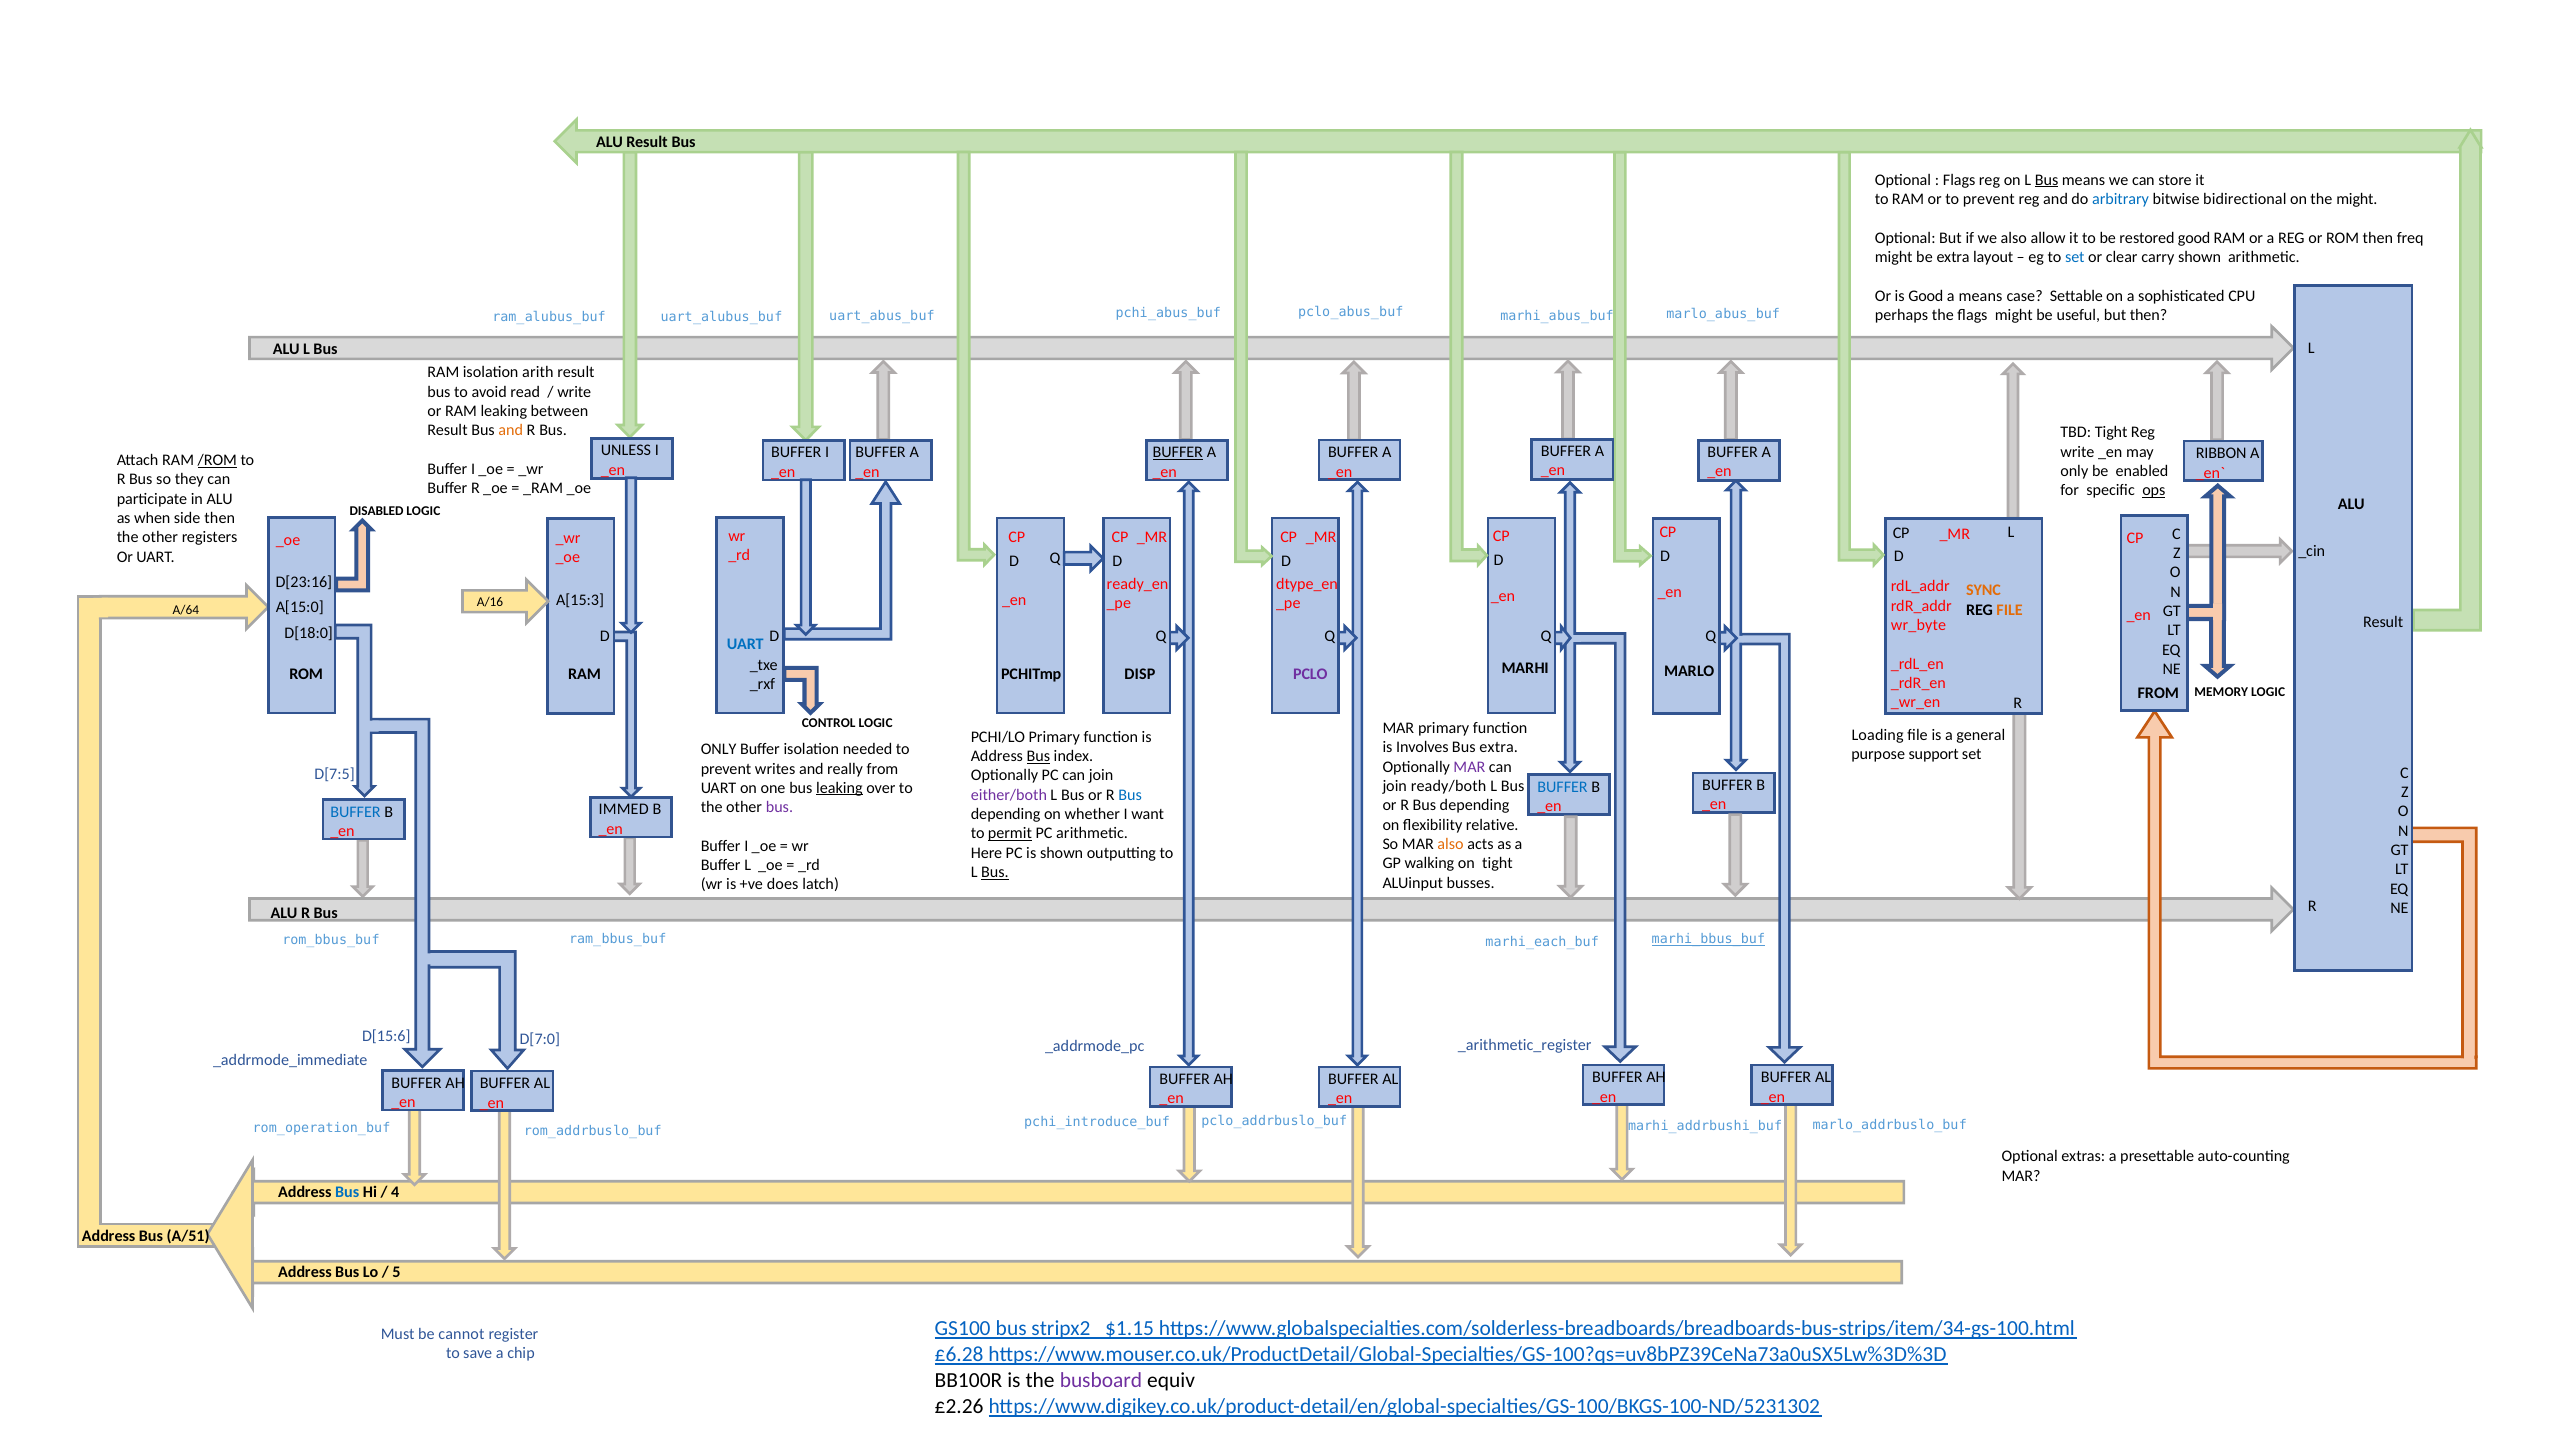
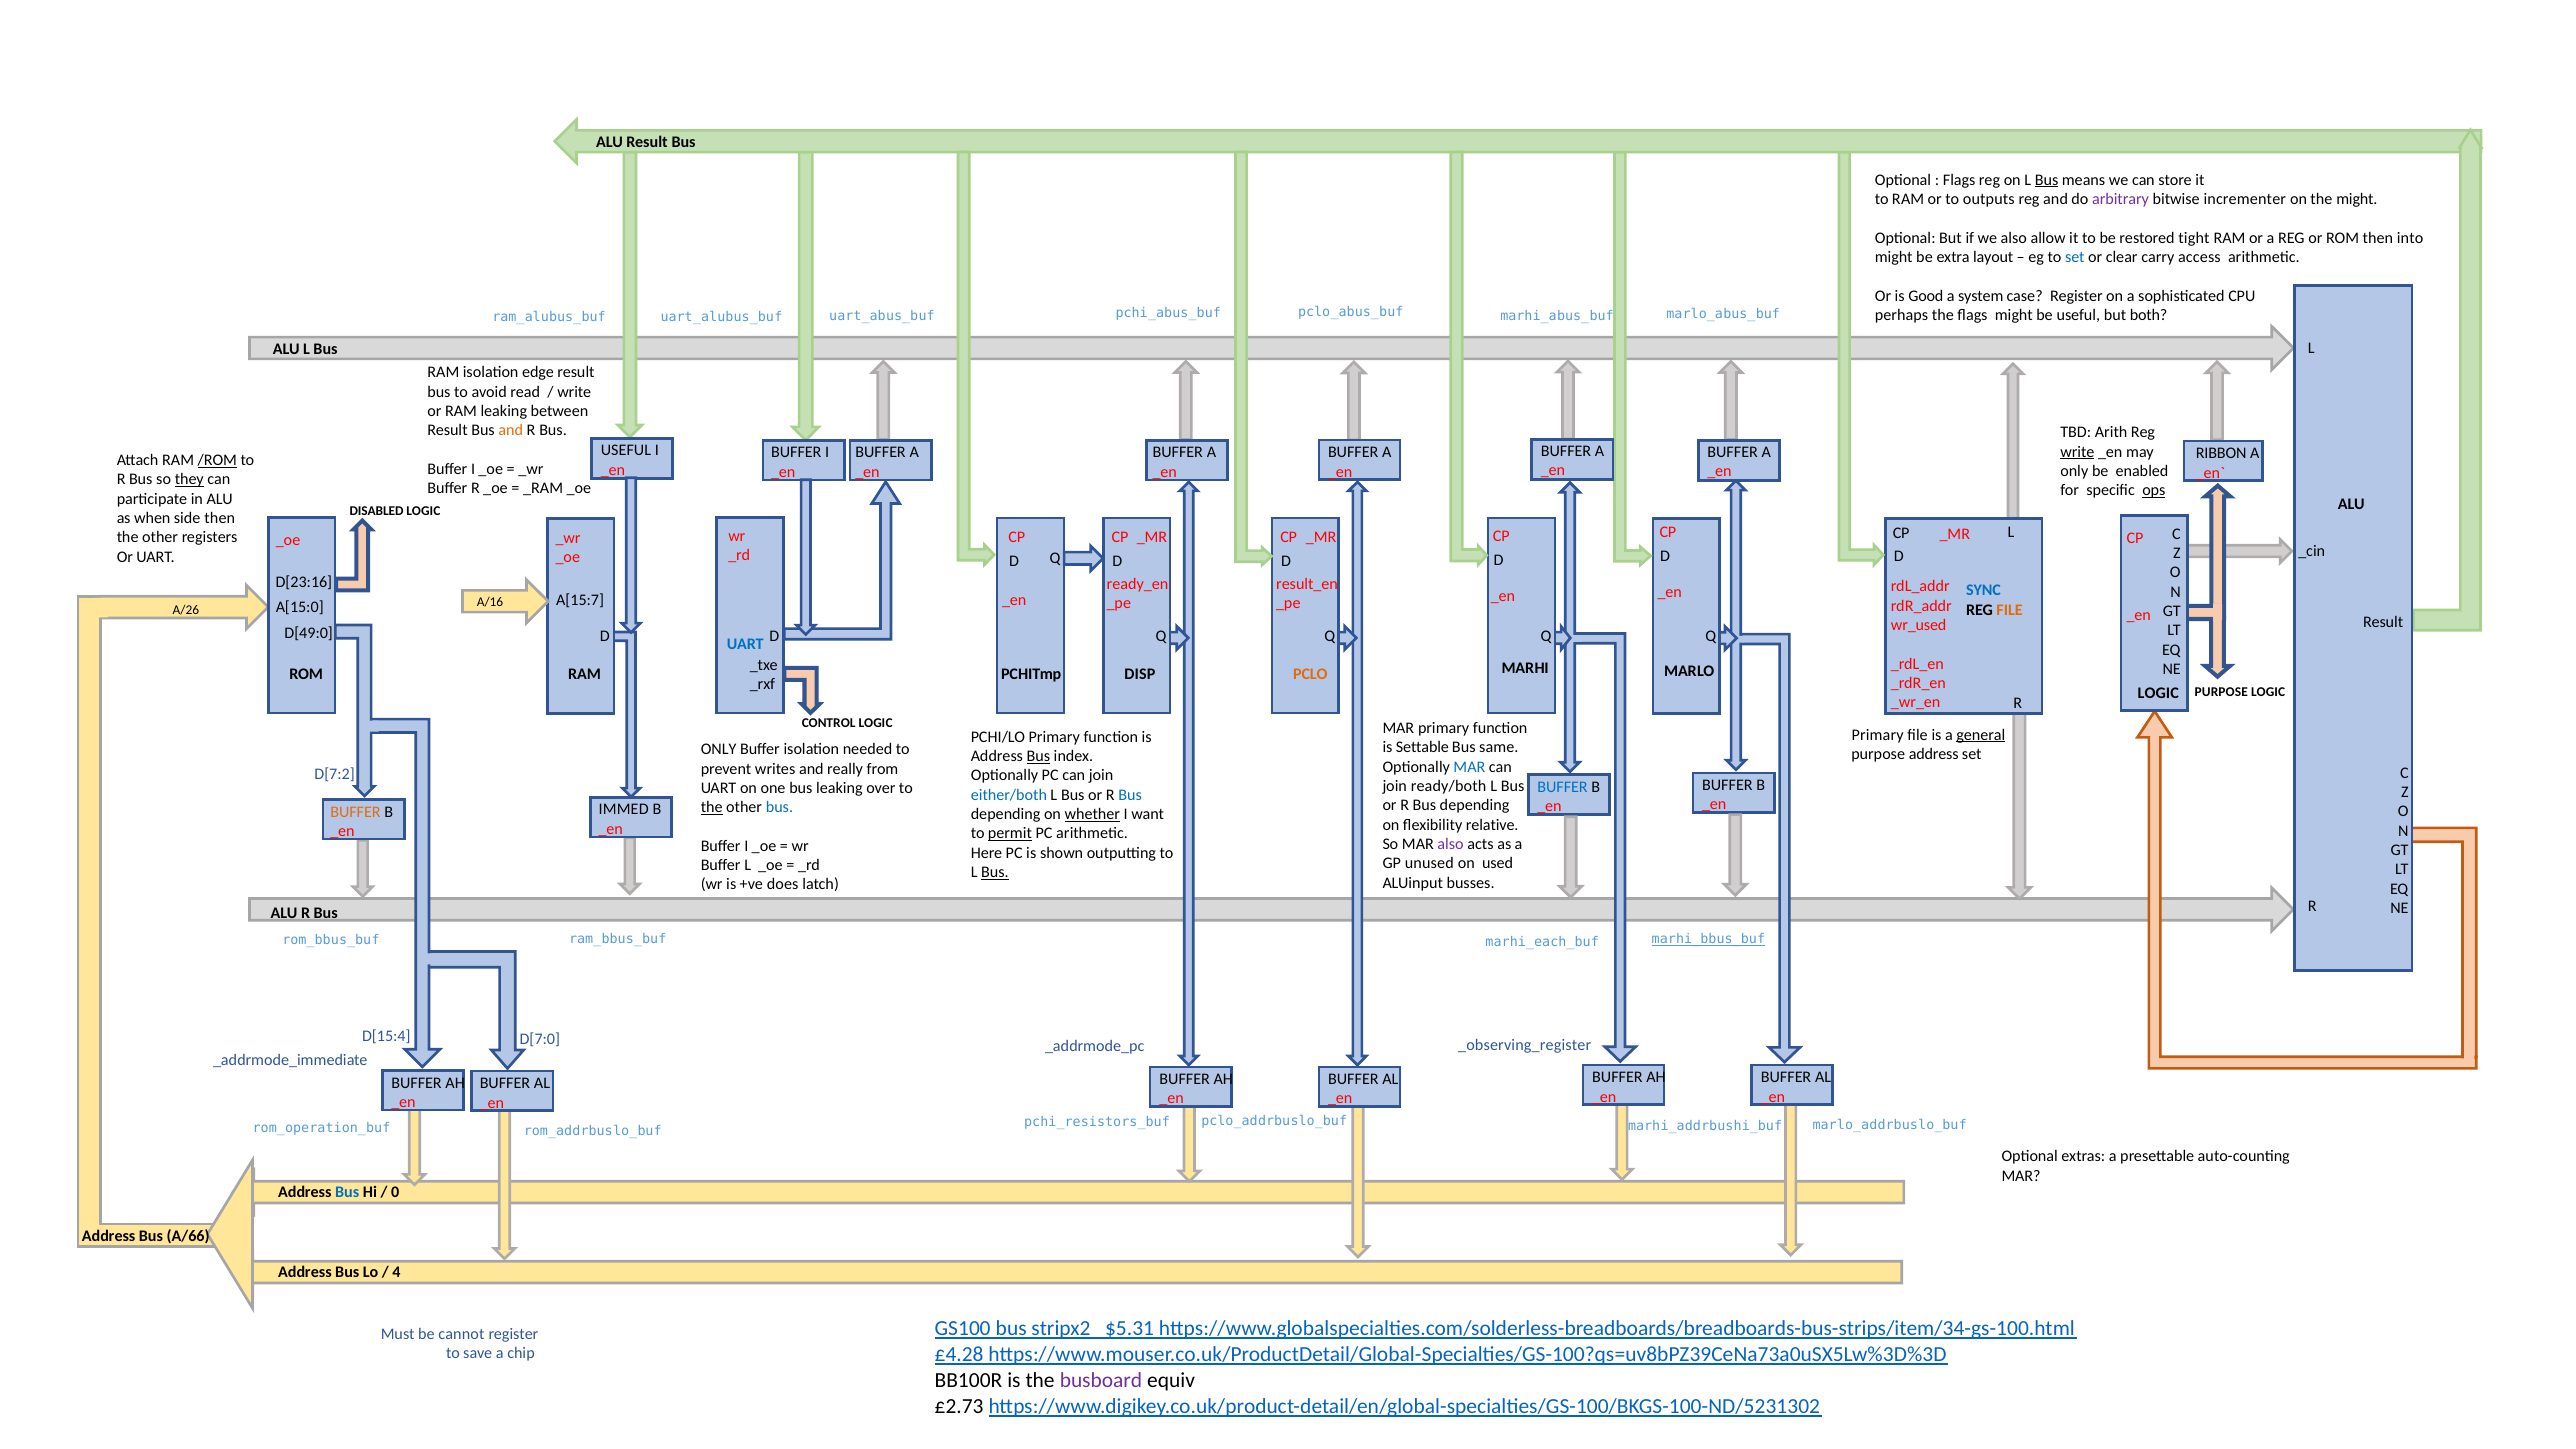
or to prevent: prevent -> outputs (1989, 199)
arbitrary colour: blue -> purple (2121, 199)
bidirectional: bidirectional -> incrementer (2245, 199)
restored good: good -> tight (2194, 238)
freq: freq -> into (2410, 238)
carry shown: shown -> access (2199, 257)
a means: means -> system (1981, 296)
case Settable: Settable -> Register (2076, 296)
but then: then -> both (2149, 315)
arith: arith -> edge (538, 372)
TBD Tight: Tight -> Arith (2111, 433)
UNLESS: UNLESS -> USEFUL (626, 450)
write underline: none -> present (2077, 452)
BUFFER underline: present -> none (1178, 453)
they underline: none -> present (189, 479)
dtype_en: dtype_en -> result_en (1307, 584)
SYNC colour: orange -> blue (1983, 590)
A[15:3: A[15:3 -> A[15:7 (580, 600)
A/64: A/64 -> A/26 (186, 610)
wr_byte: wr_byte -> wr_used (1919, 625)
D[18:0: D[18:0 -> D[49:0 (309, 633)
PCLO colour: purple -> orange (1310, 674)
MEMORY: MEMORY -> PURPOSE (2221, 692)
FROM: FROM -> LOGIC (2158, 693)
Loading: Loading -> Primary (1878, 735)
general underline: none -> present (1981, 735)
Involves: Involves -> Settable (1422, 748)
Bus extra: extra -> same (1499, 748)
purpose support: support -> address (1934, 754)
MAR colour: purple -> blue (1469, 767)
D[7:5: D[7:5 -> D[7:2 (335, 774)
leaking underline: present -> none (839, 788)
either/both colour: purple -> blue (1009, 795)
the underline: none -> present (712, 807)
bus colour: purple -> blue (779, 807)
BUFFER colour: blue -> orange (356, 812)
whether underline: none -> present (1092, 814)
also colour: orange -> purple (1451, 844)
walking: walking -> unused (1429, 864)
on tight: tight -> used (1498, 864)
D[15:6: D[15:6 -> D[15:4 (386, 1036)
_arithmetic_register: _arithmetic_register -> _observing_register (1525, 1045)
pchi_introduce_buf: pchi_introduce_buf -> pchi_resistors_buf (1097, 1122)
4: 4 -> 0 (395, 1193)
A/51: A/51 -> A/66 (188, 1236)
5: 5 -> 4 (396, 1272)
$1.15: $1.15 -> $5.31 (1130, 1328)
£6.28: £6.28 -> £4.28 (959, 1354)
£2.26: £2.26 -> £2.73 (959, 1407)
